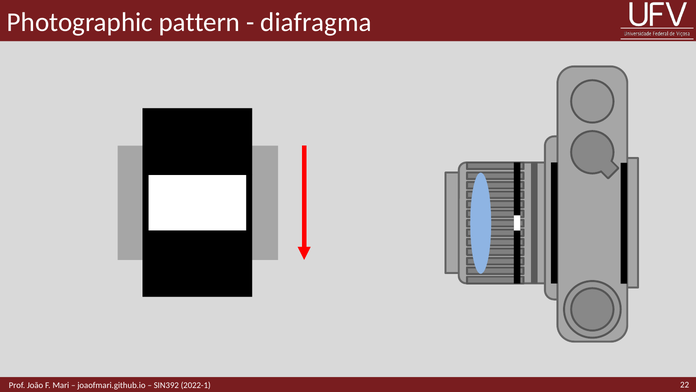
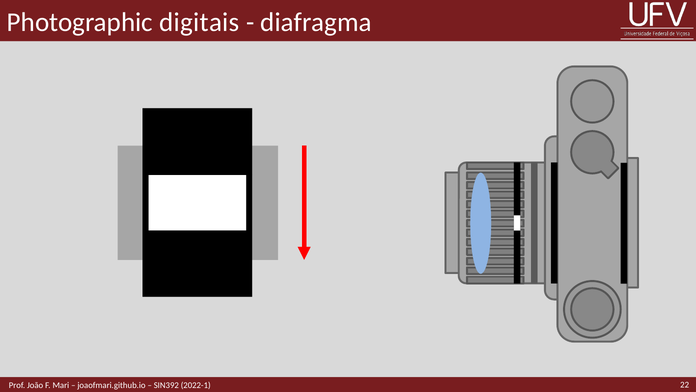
pattern: pattern -> digitais (199, 22)
